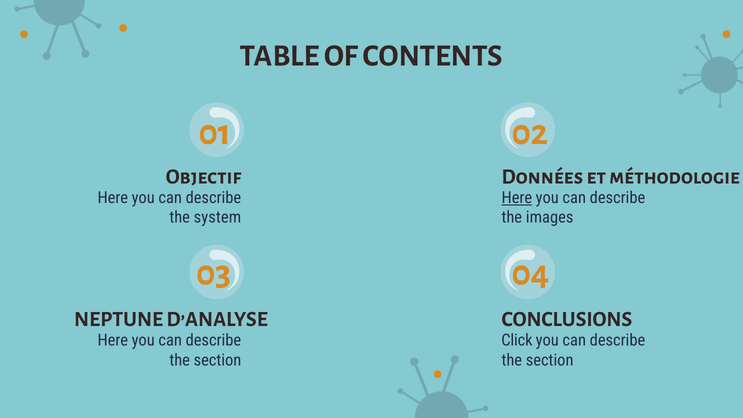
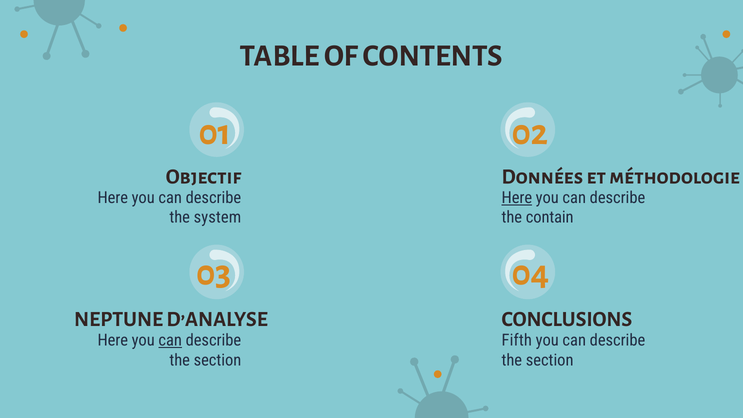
images: images -> contain (550, 217)
can underline: none -> present (170, 340)
Click: Click -> Fifth (517, 340)
